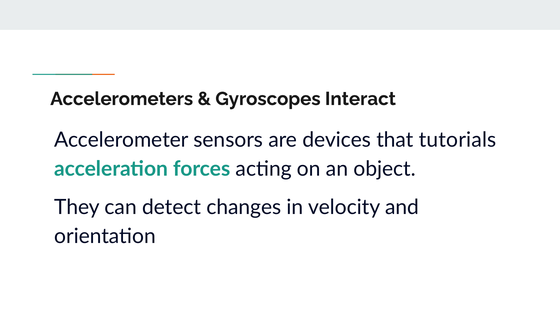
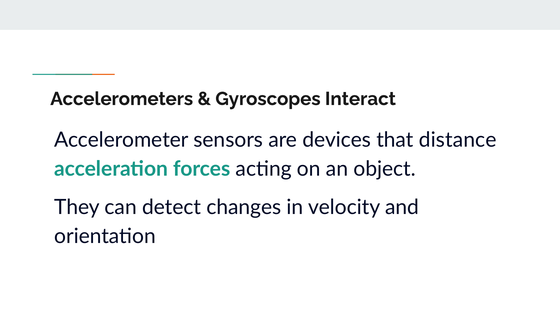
tutorials: tutorials -> distance (458, 140)
